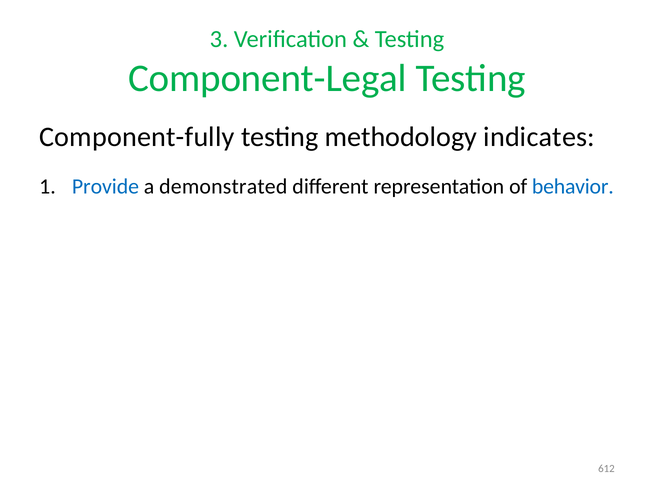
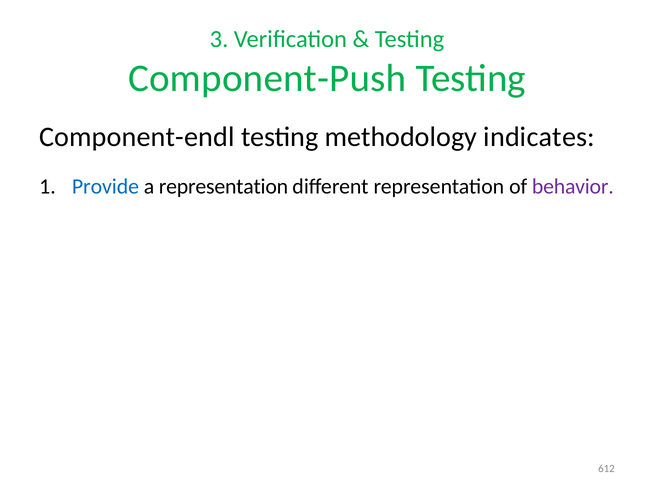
Component-Legal: Component-Legal -> Component-Push (267, 79)
Component-fully: Component-fully -> Component-endl (137, 137)
a demonstrated: demonstrated -> representation (223, 186)
behavior colour: blue -> purple (573, 186)
